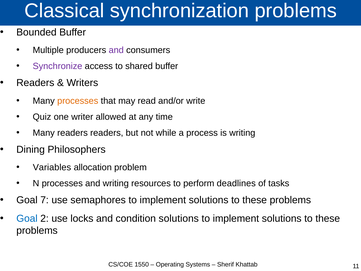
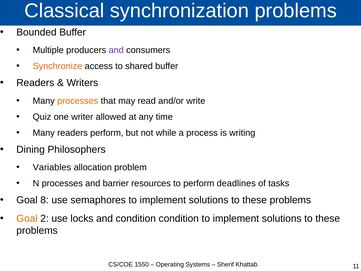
Synchronize colour: purple -> orange (58, 66)
readers readers: readers -> perform (107, 133)
and writing: writing -> barrier (116, 183)
7: 7 -> 8 (45, 200)
Goal colour: blue -> orange (27, 218)
condition solutions: solutions -> condition (179, 218)
